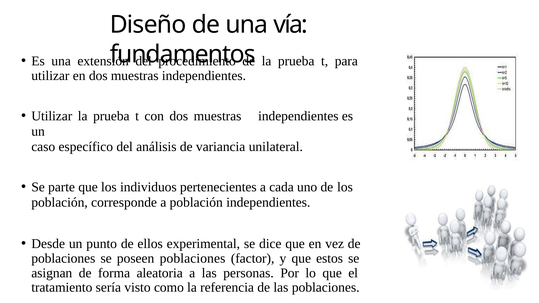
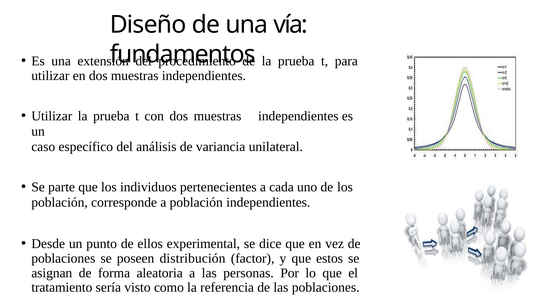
poseen poblaciones: poblaciones -> distribución (193, 259)
